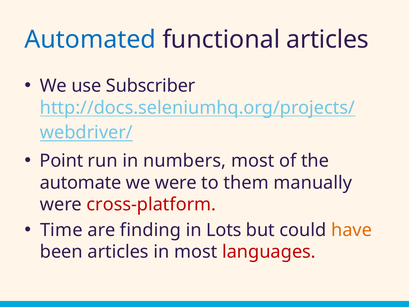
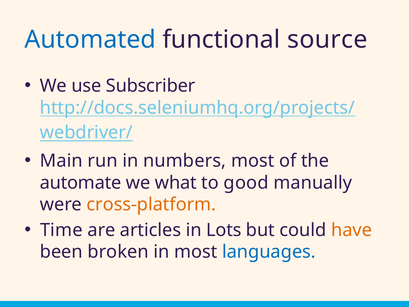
functional articles: articles -> source (327, 40)
Point: Point -> Main (61, 161)
we were: were -> what (176, 183)
them: them -> good (246, 183)
cross-platform colour: red -> orange (151, 204)
finding: finding -> articles (151, 230)
been articles: articles -> broken (118, 252)
languages colour: red -> blue (269, 252)
